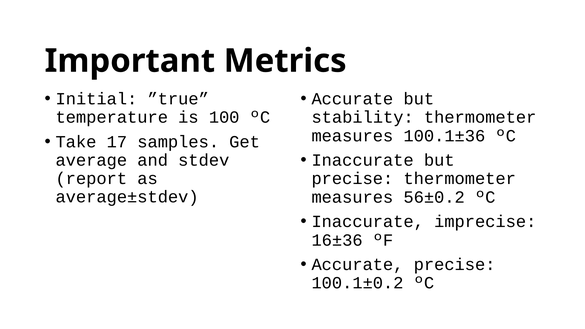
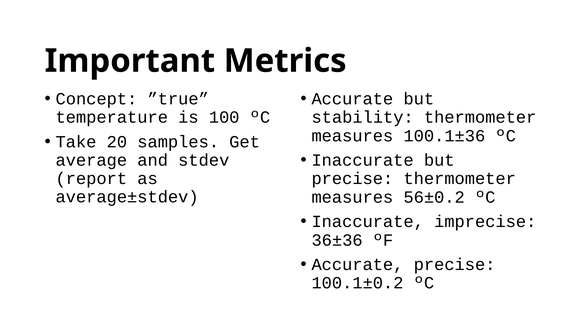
Initial: Initial -> Concept (96, 99)
17: 17 -> 20 (117, 142)
16±36: 16±36 -> 36±36 (337, 240)
